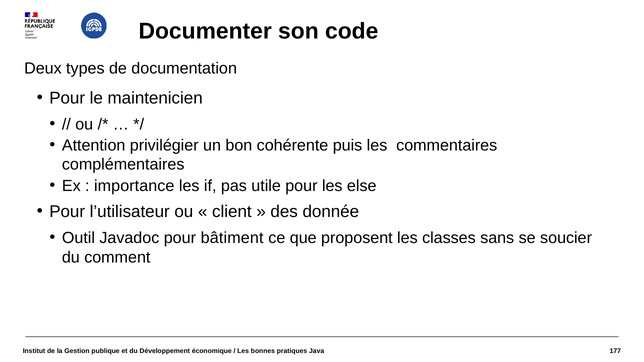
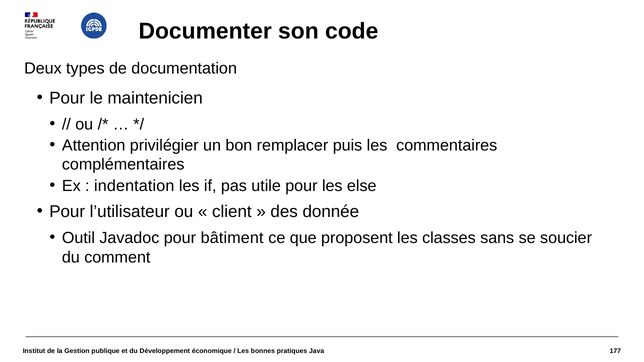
cohérente: cohérente -> remplacer (293, 145)
importance: importance -> indentation (134, 186)
